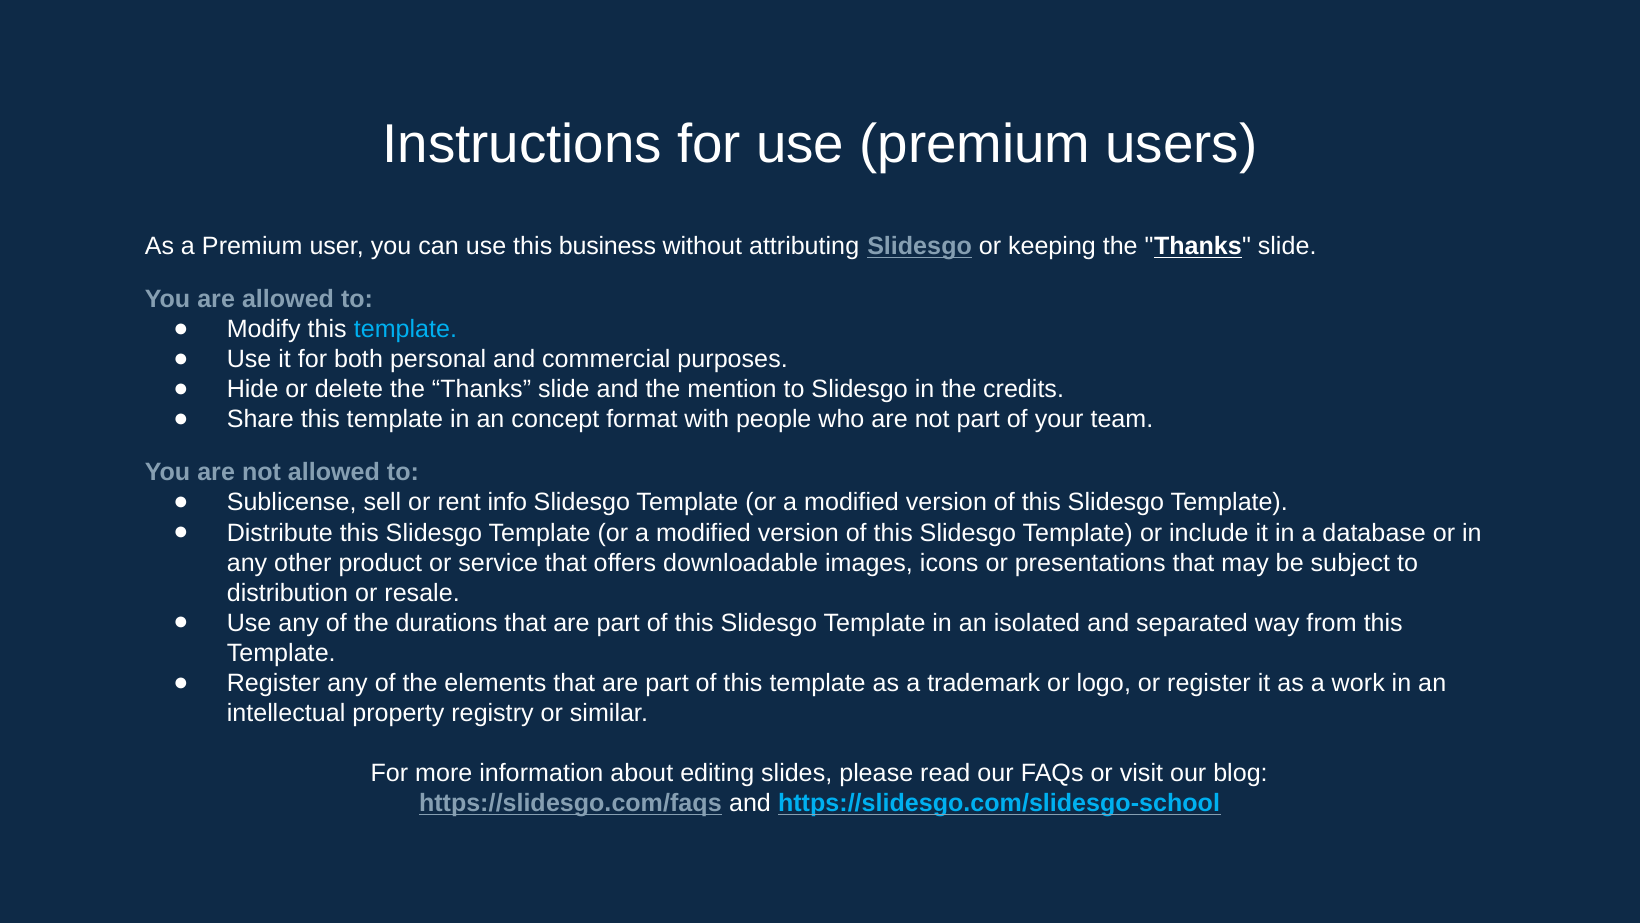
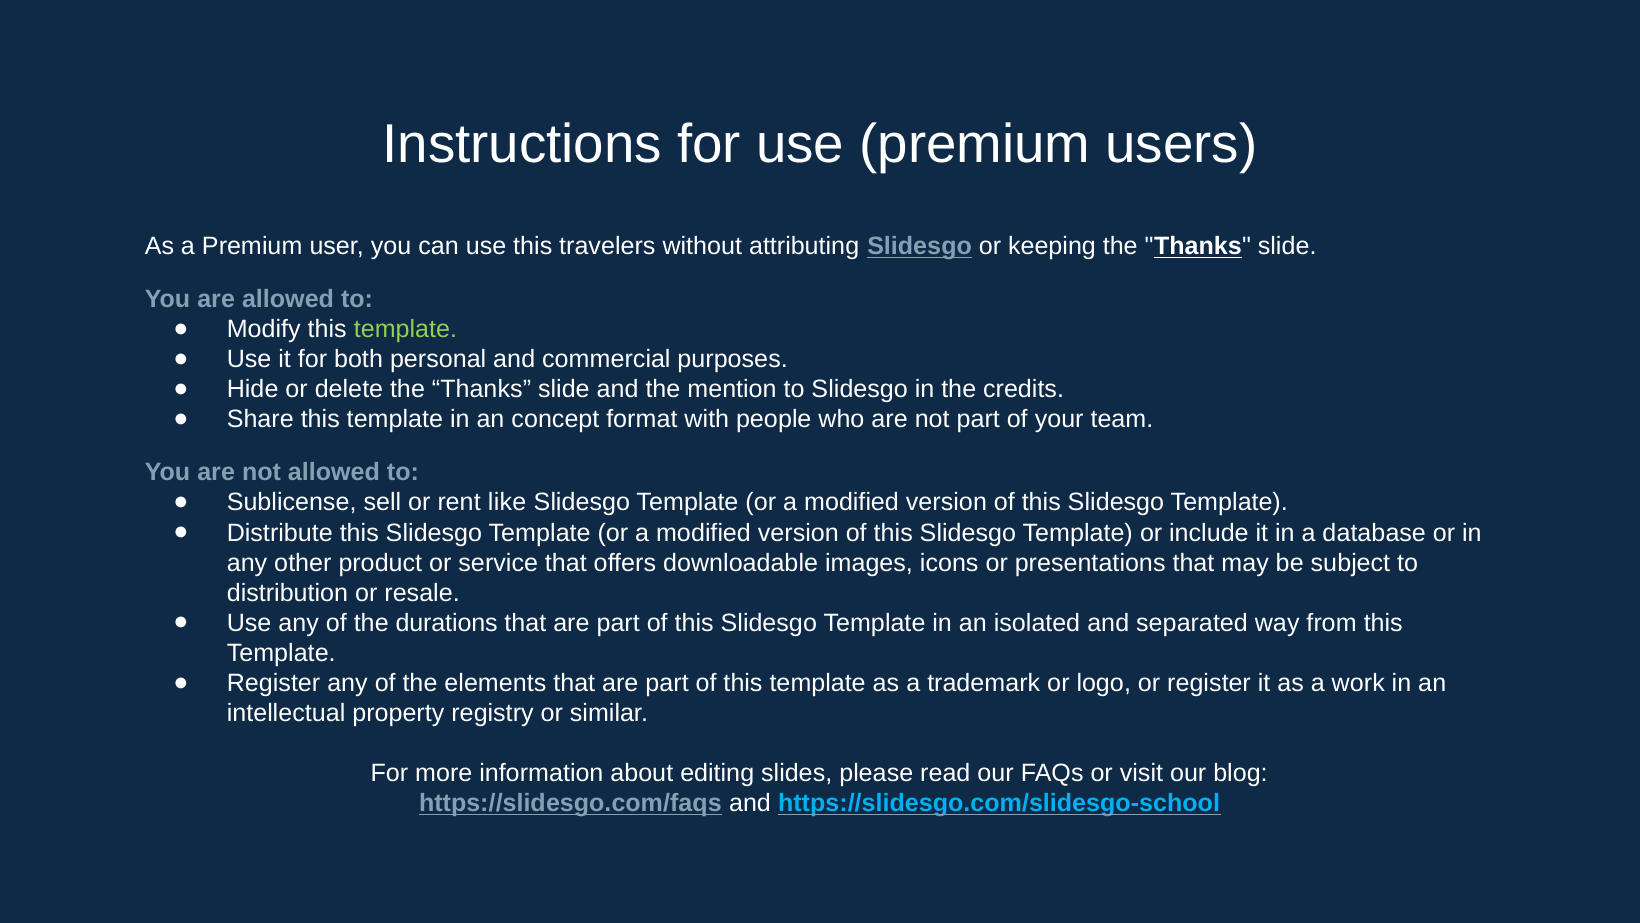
business: business -> travelers (607, 246)
template colour: light blue -> light green (405, 329)
info: info -> like (507, 502)
